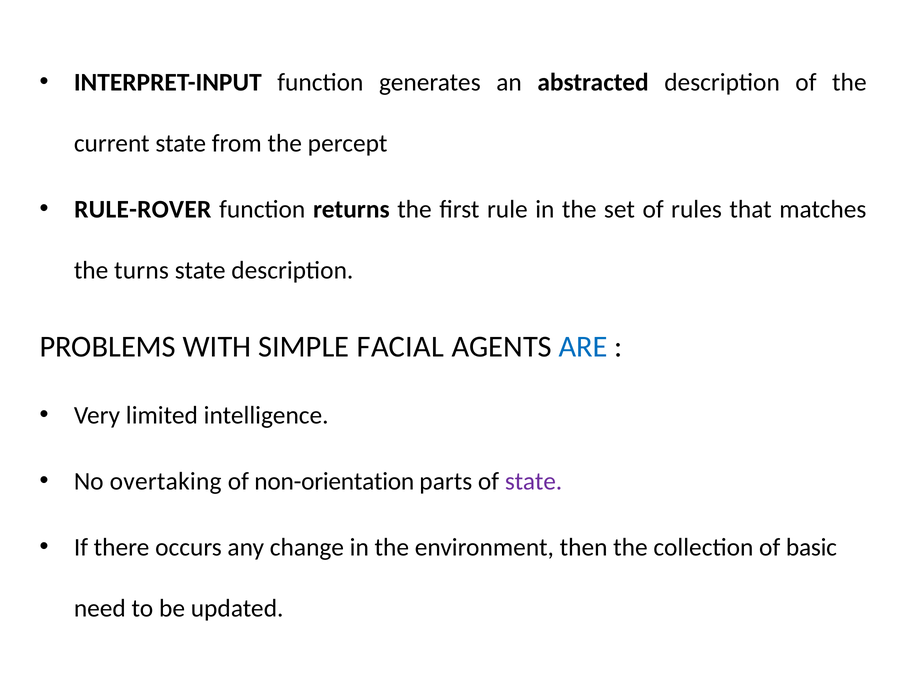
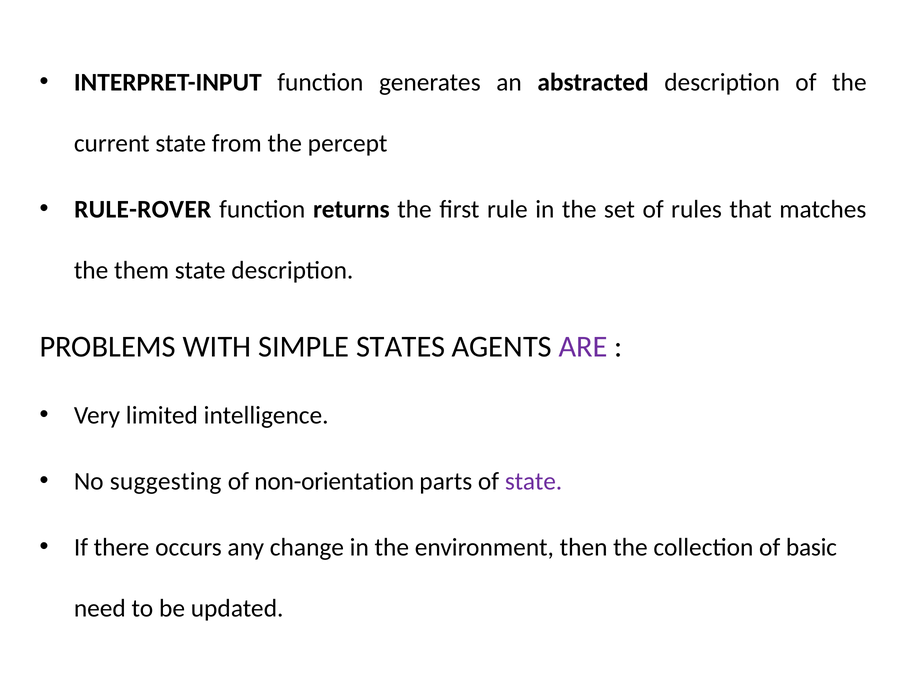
turns: turns -> them (142, 270)
FACIAL: FACIAL -> STATES (401, 347)
ARE colour: blue -> purple (583, 347)
overtaking: overtaking -> suggesting (166, 482)
